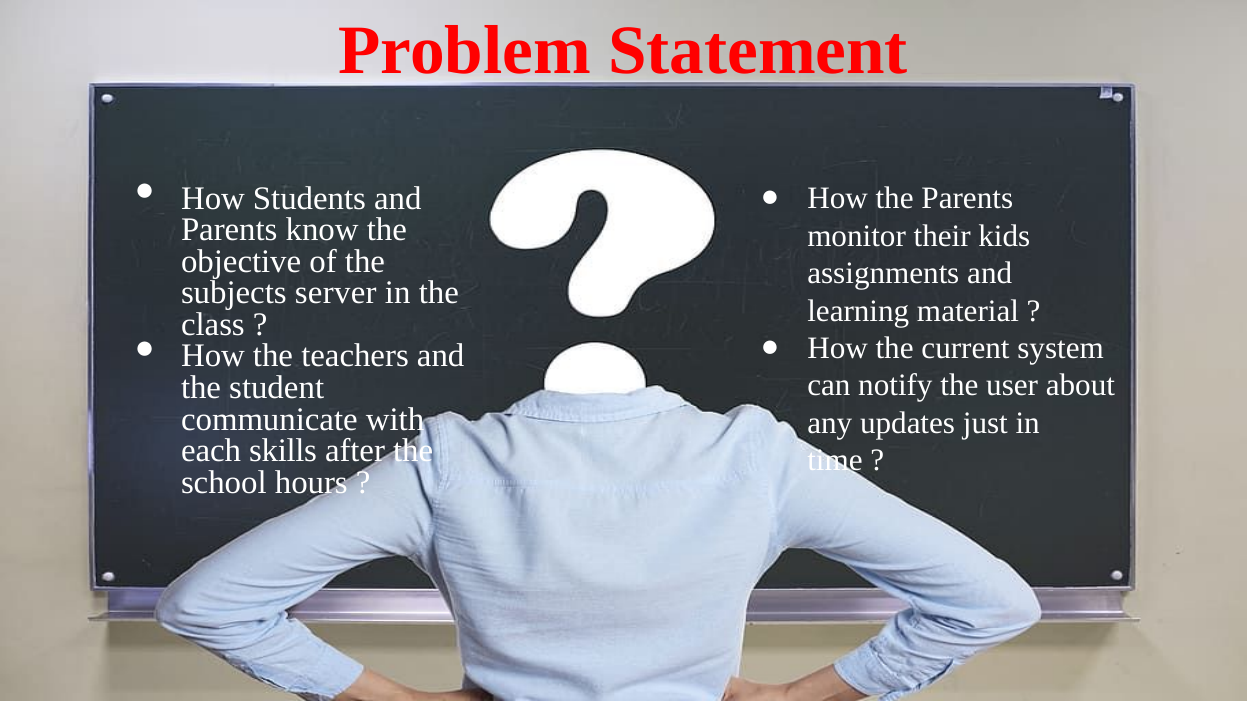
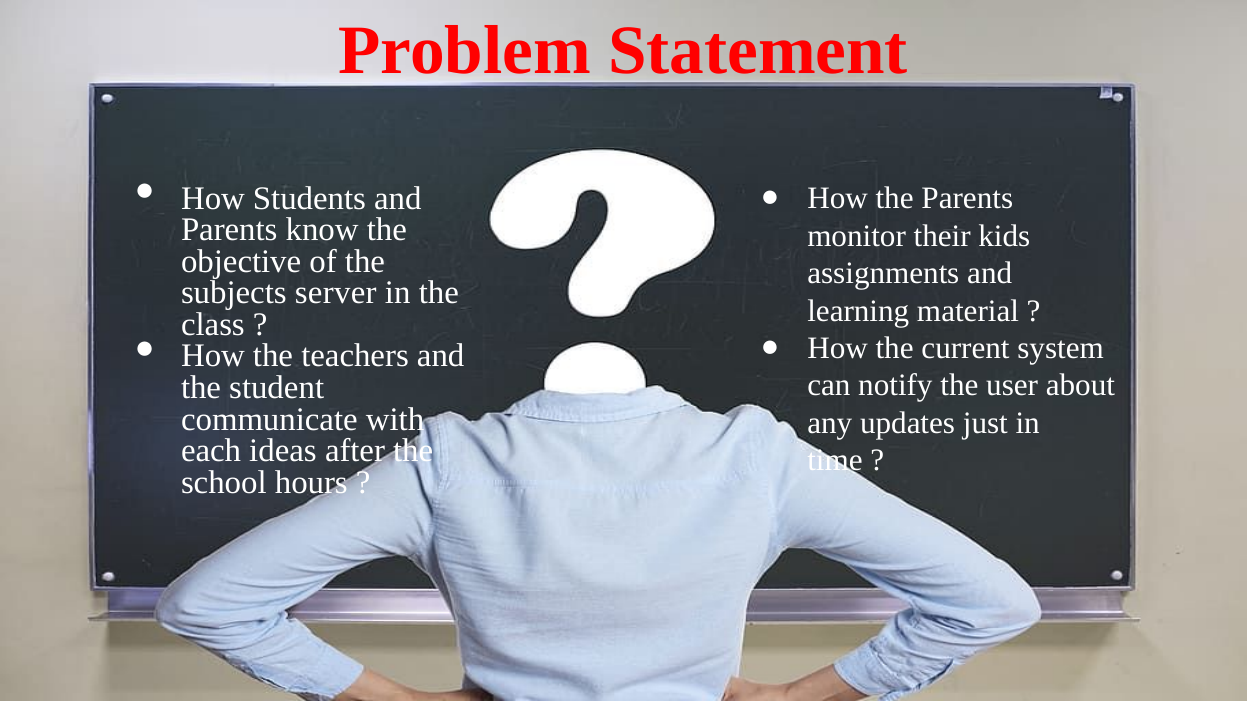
skills: skills -> ideas (283, 451)
